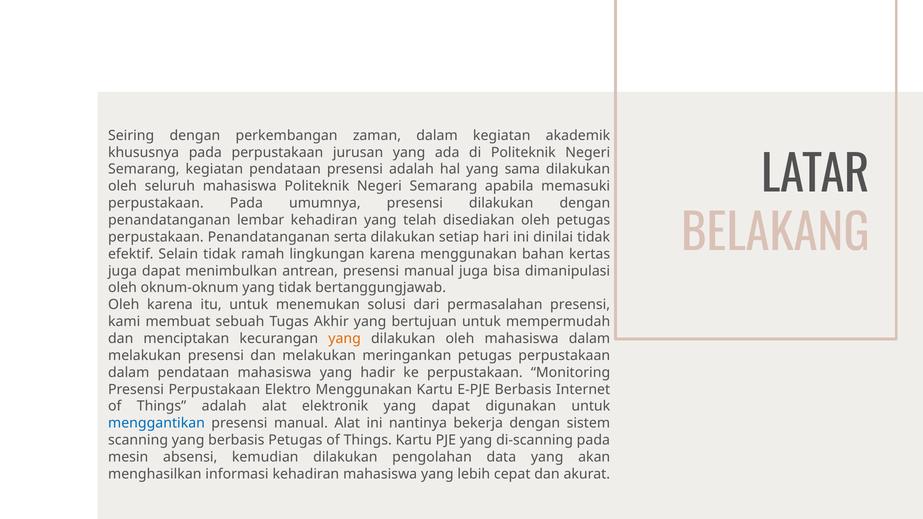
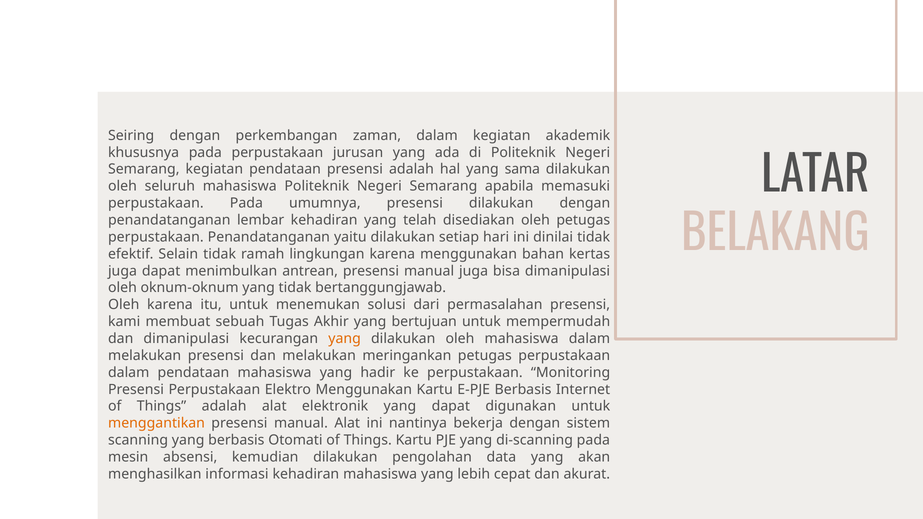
serta: serta -> yaitu (350, 237)
dan menciptakan: menciptakan -> dimanipulasi (186, 339)
menggantikan colour: blue -> orange (157, 423)
berbasis Petugas: Petugas -> Otomati (295, 440)
